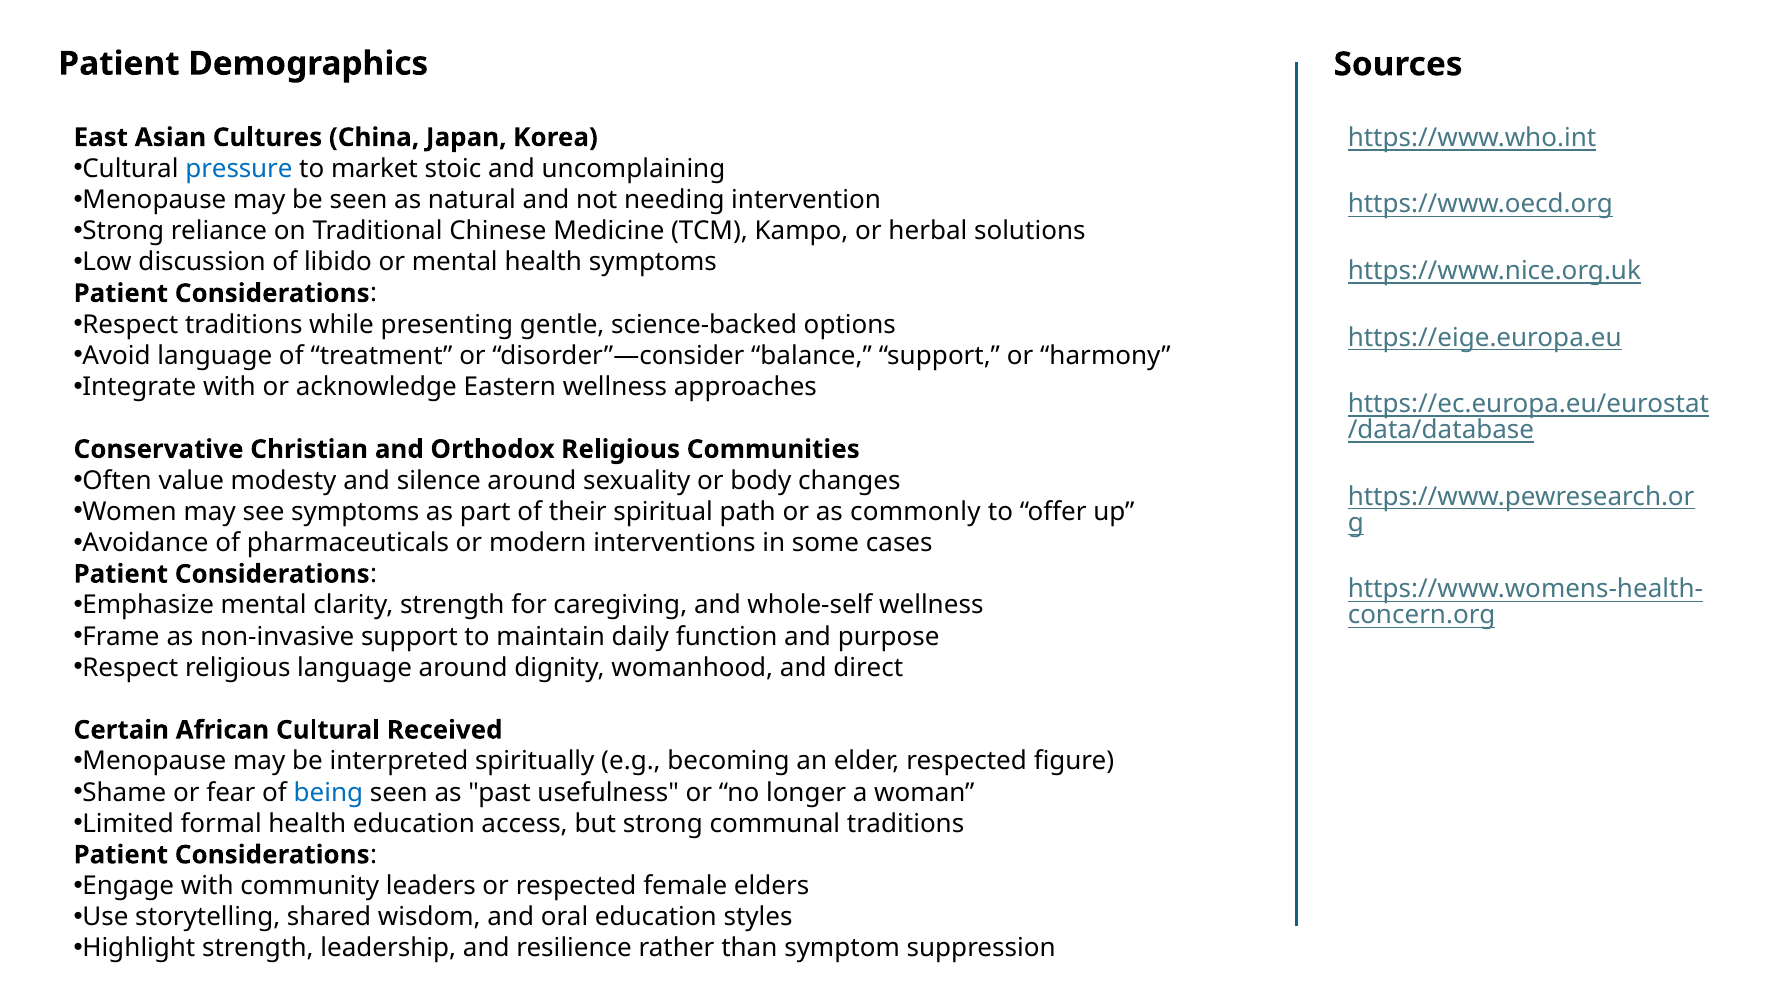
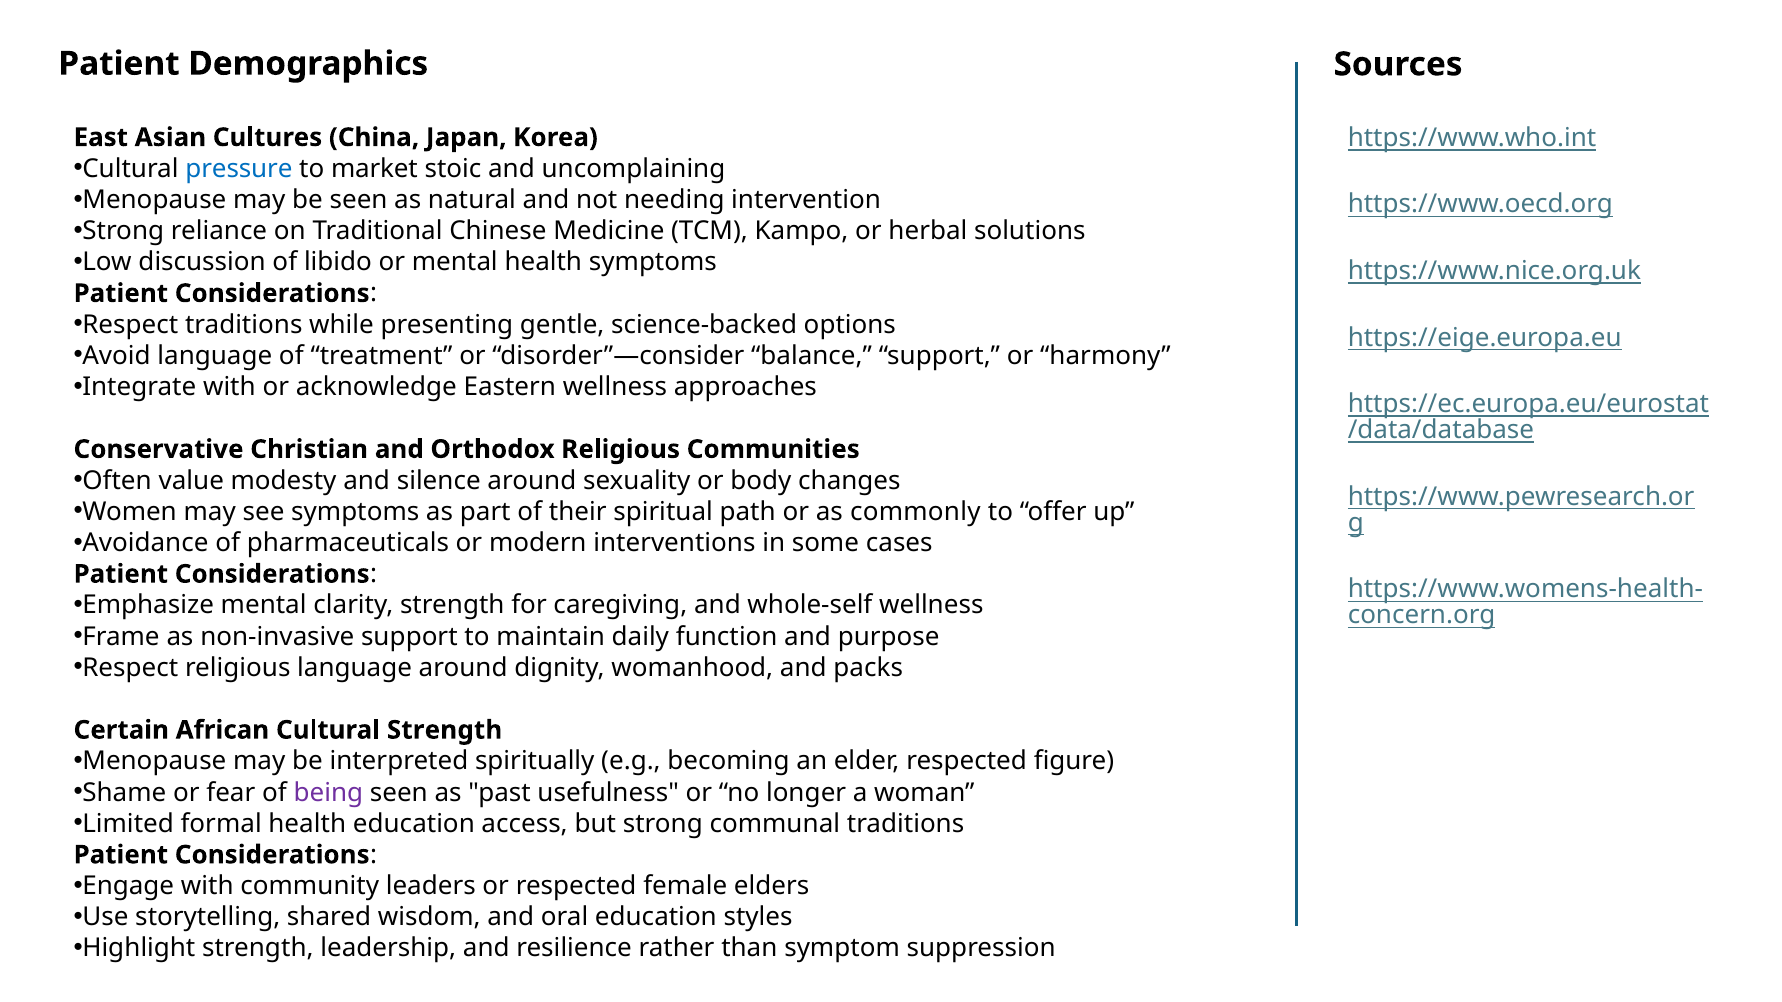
direct: direct -> packs (868, 668)
Cultural Received: Received -> Strength (445, 730)
being colour: blue -> purple (328, 793)
